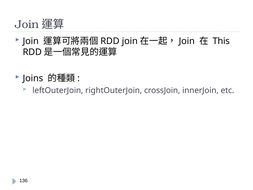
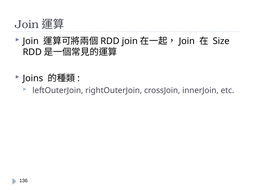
This: This -> Size (221, 41)
